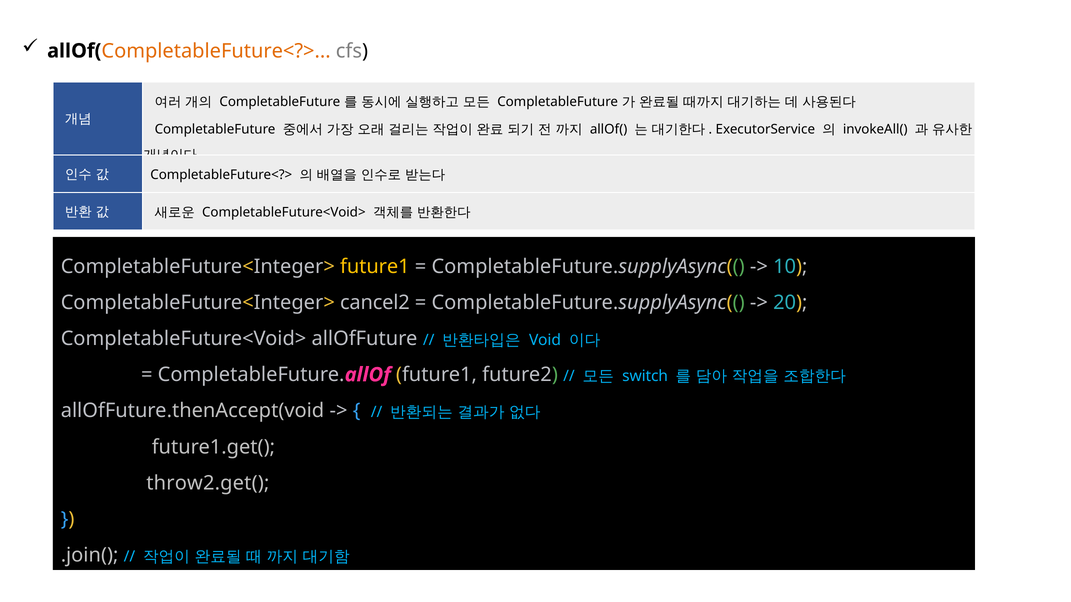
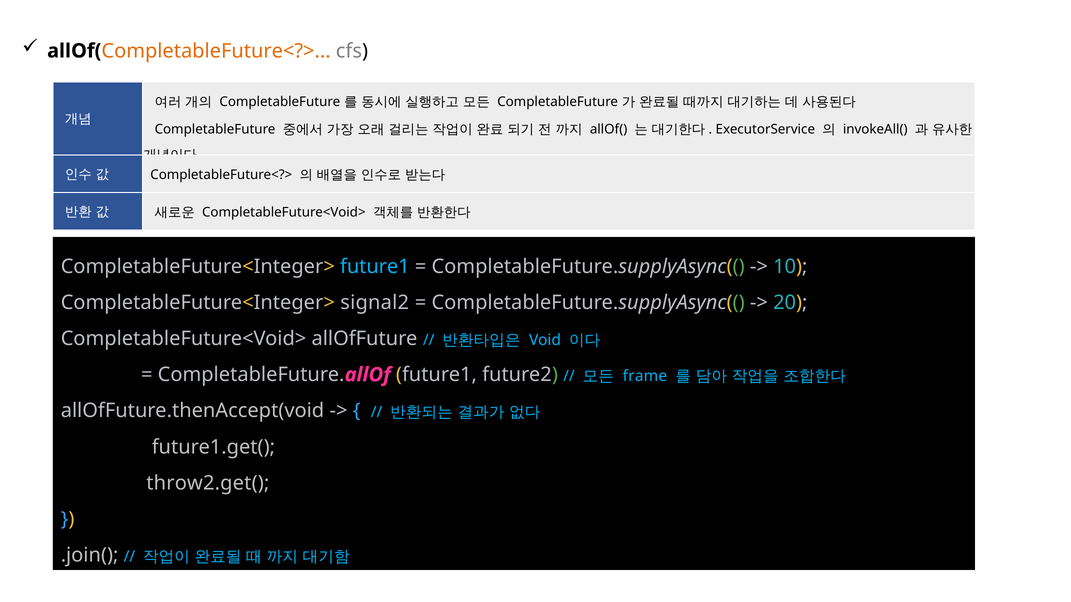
future1 colour: yellow -> light blue (375, 267)
cancel2: cancel2 -> signal2 (375, 303)
switch: switch -> frame (645, 376)
